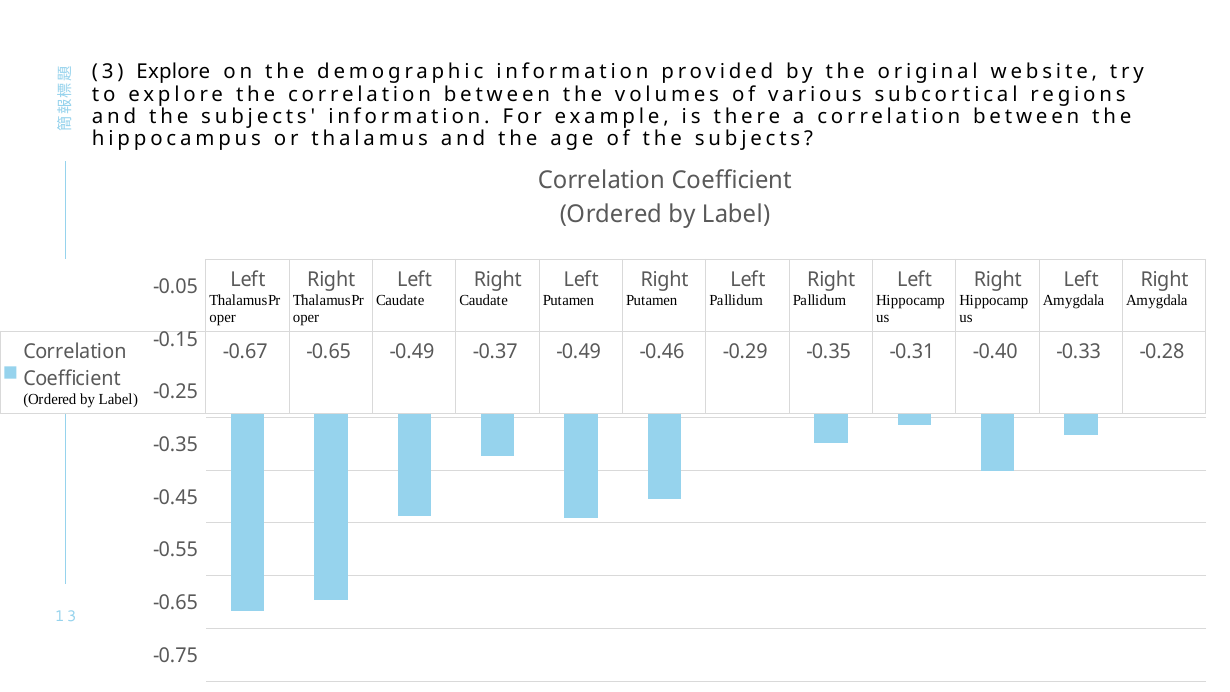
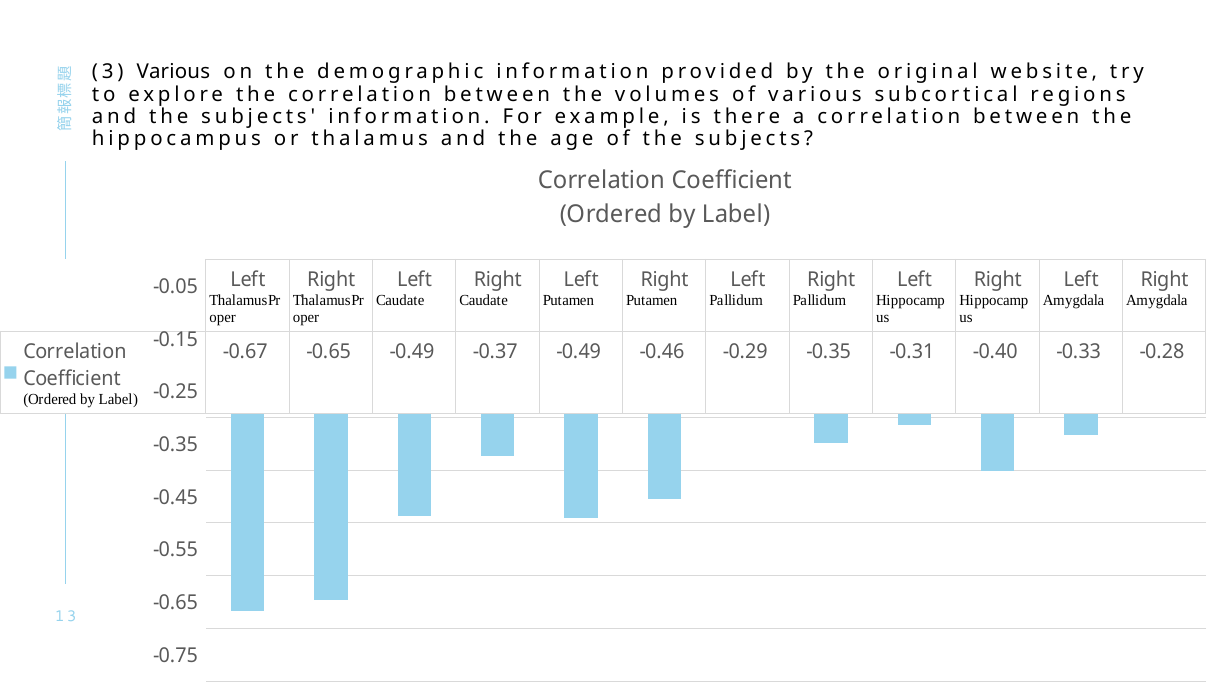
3 Explore: Explore -> Various (173, 72)
